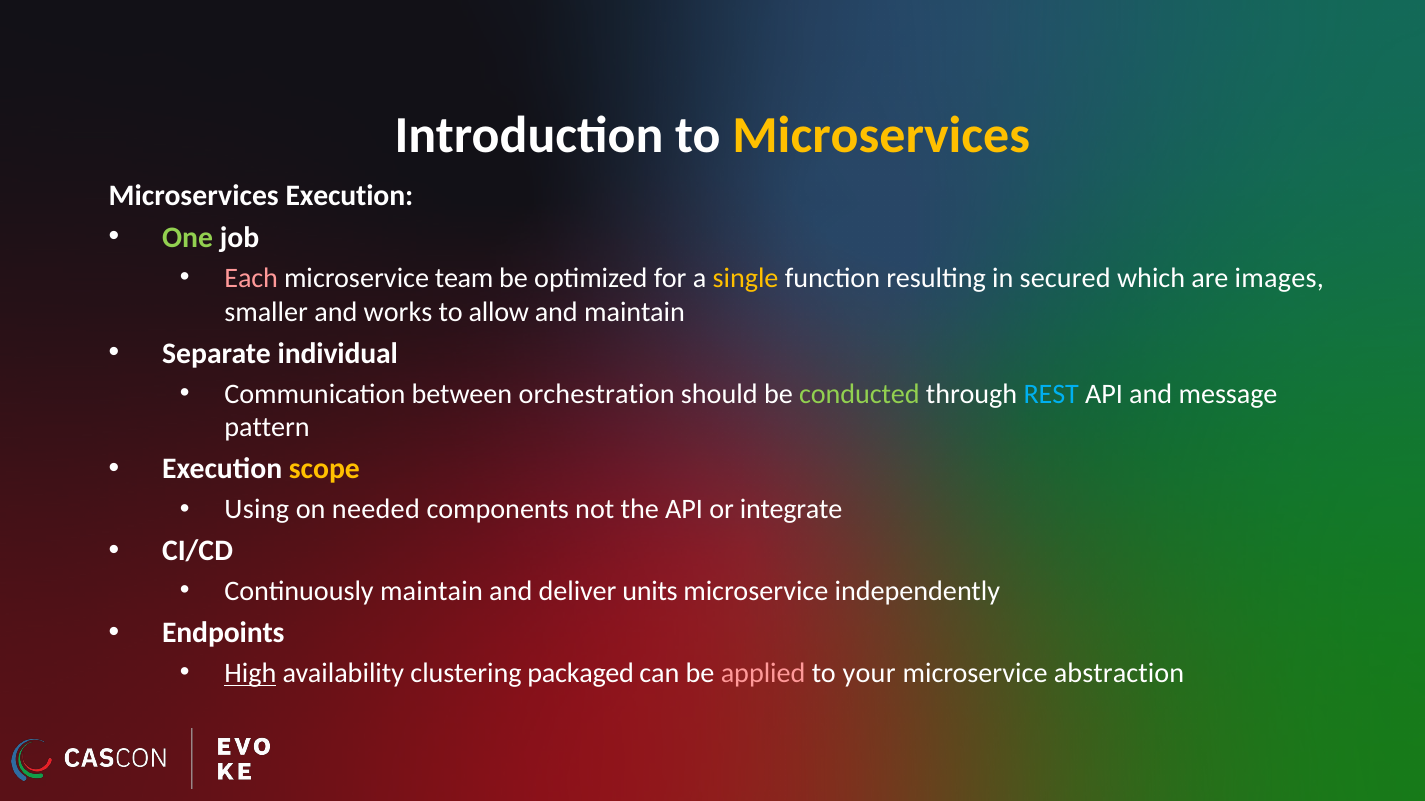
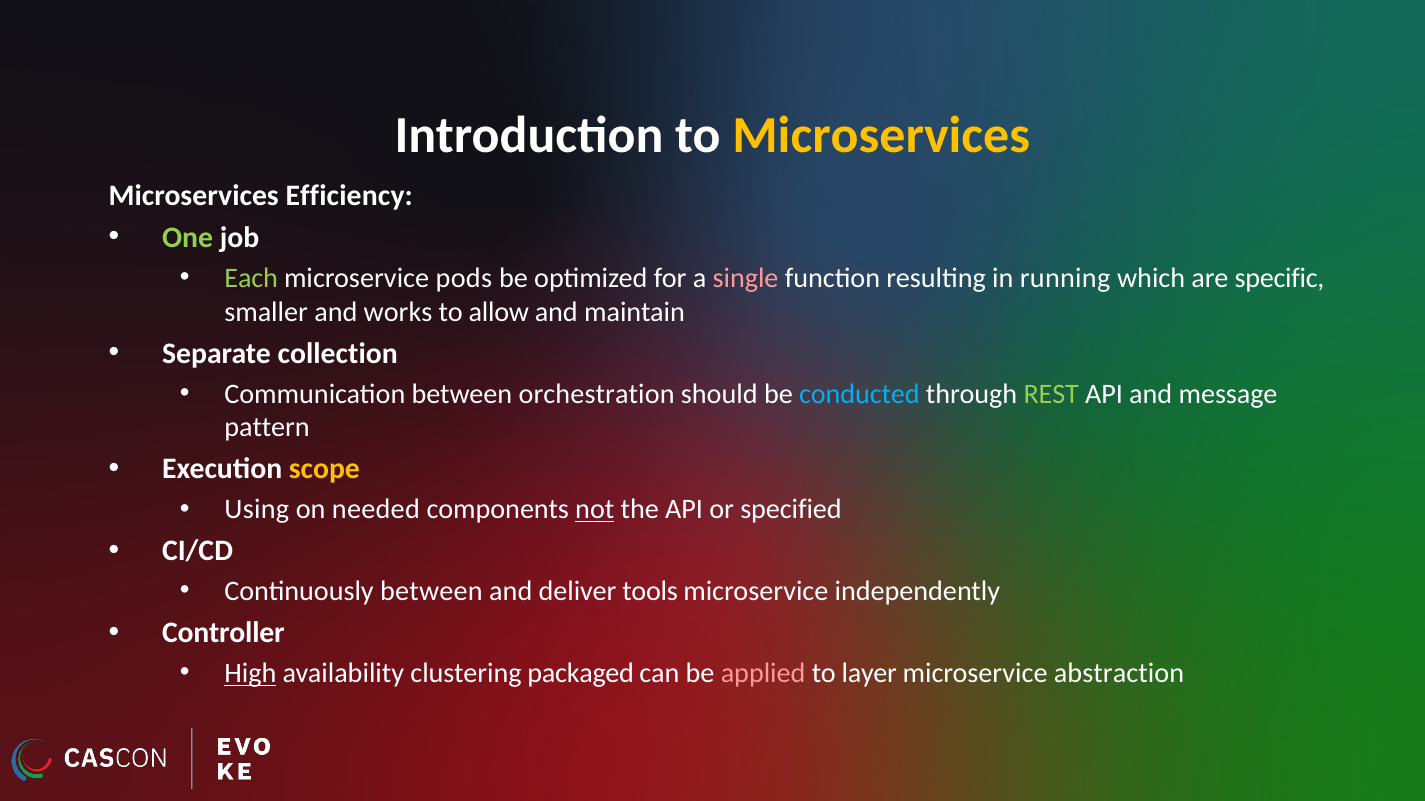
Microservices Execution: Execution -> Efficiency (349, 196)
Each colour: pink -> light green (251, 278)
team: team -> pods (464, 278)
single colour: yellow -> pink (746, 278)
secured: secured -> running (1065, 278)
images: images -> specific (1279, 278)
individual: individual -> collection (338, 354)
conducted colour: light green -> light blue (859, 394)
REST colour: light blue -> light green (1051, 394)
not underline: none -> present (595, 510)
integrate: integrate -> specified (791, 510)
Continuously maintain: maintain -> between (431, 592)
units: units -> tools (650, 592)
Endpoints: Endpoints -> Controller (223, 633)
your: your -> layer (869, 674)
